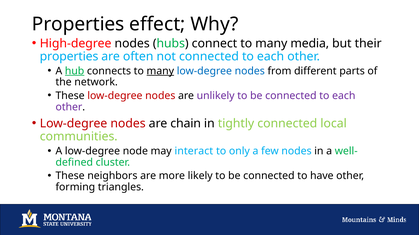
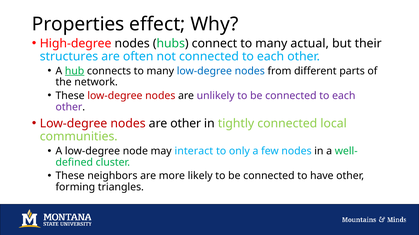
media: media -> actual (310, 43)
properties: properties -> structures (69, 57)
many underline: present -> none (160, 71)
are chain: chain -> other (186, 124)
